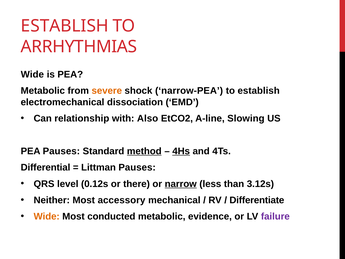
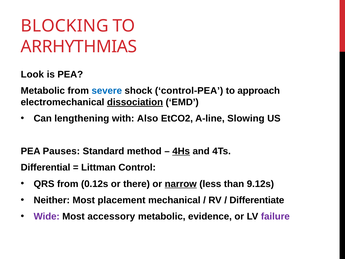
ESTABLISH: ESTABLISH -> BLOCKING (65, 26)
Wide: Wide -> Look (32, 74)
severe colour: orange -> blue (107, 91)
narrow-PEA: narrow-PEA -> control-PEA (189, 91)
to establish: establish -> approach (259, 91)
dissociation underline: none -> present (135, 102)
relationship: relationship -> lengthening (82, 118)
method underline: present -> none (144, 151)
Littman Pauses: Pauses -> Control (137, 167)
QRS level: level -> from (68, 184)
3.12s: 3.12s -> 9.12s (260, 184)
accessory: accessory -> placement (122, 200)
Wide colour: orange -> purple (47, 216)
conducted: conducted -> accessory (111, 216)
